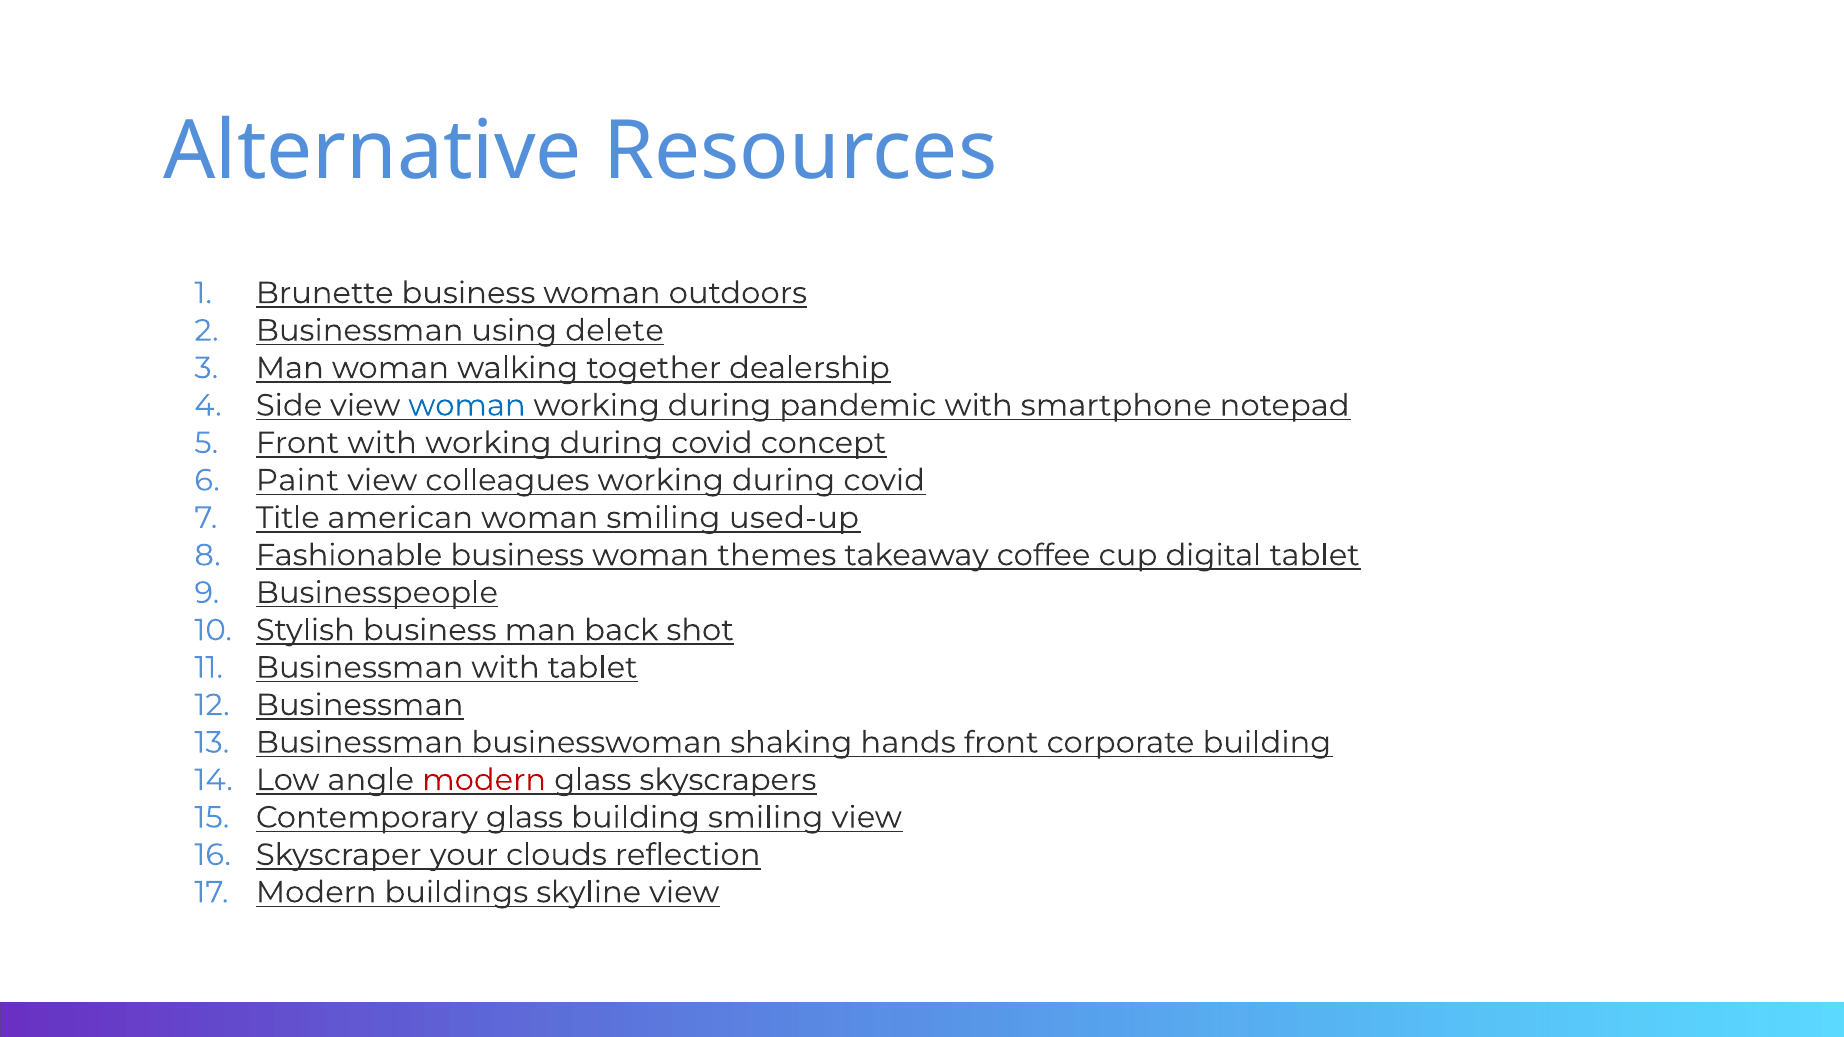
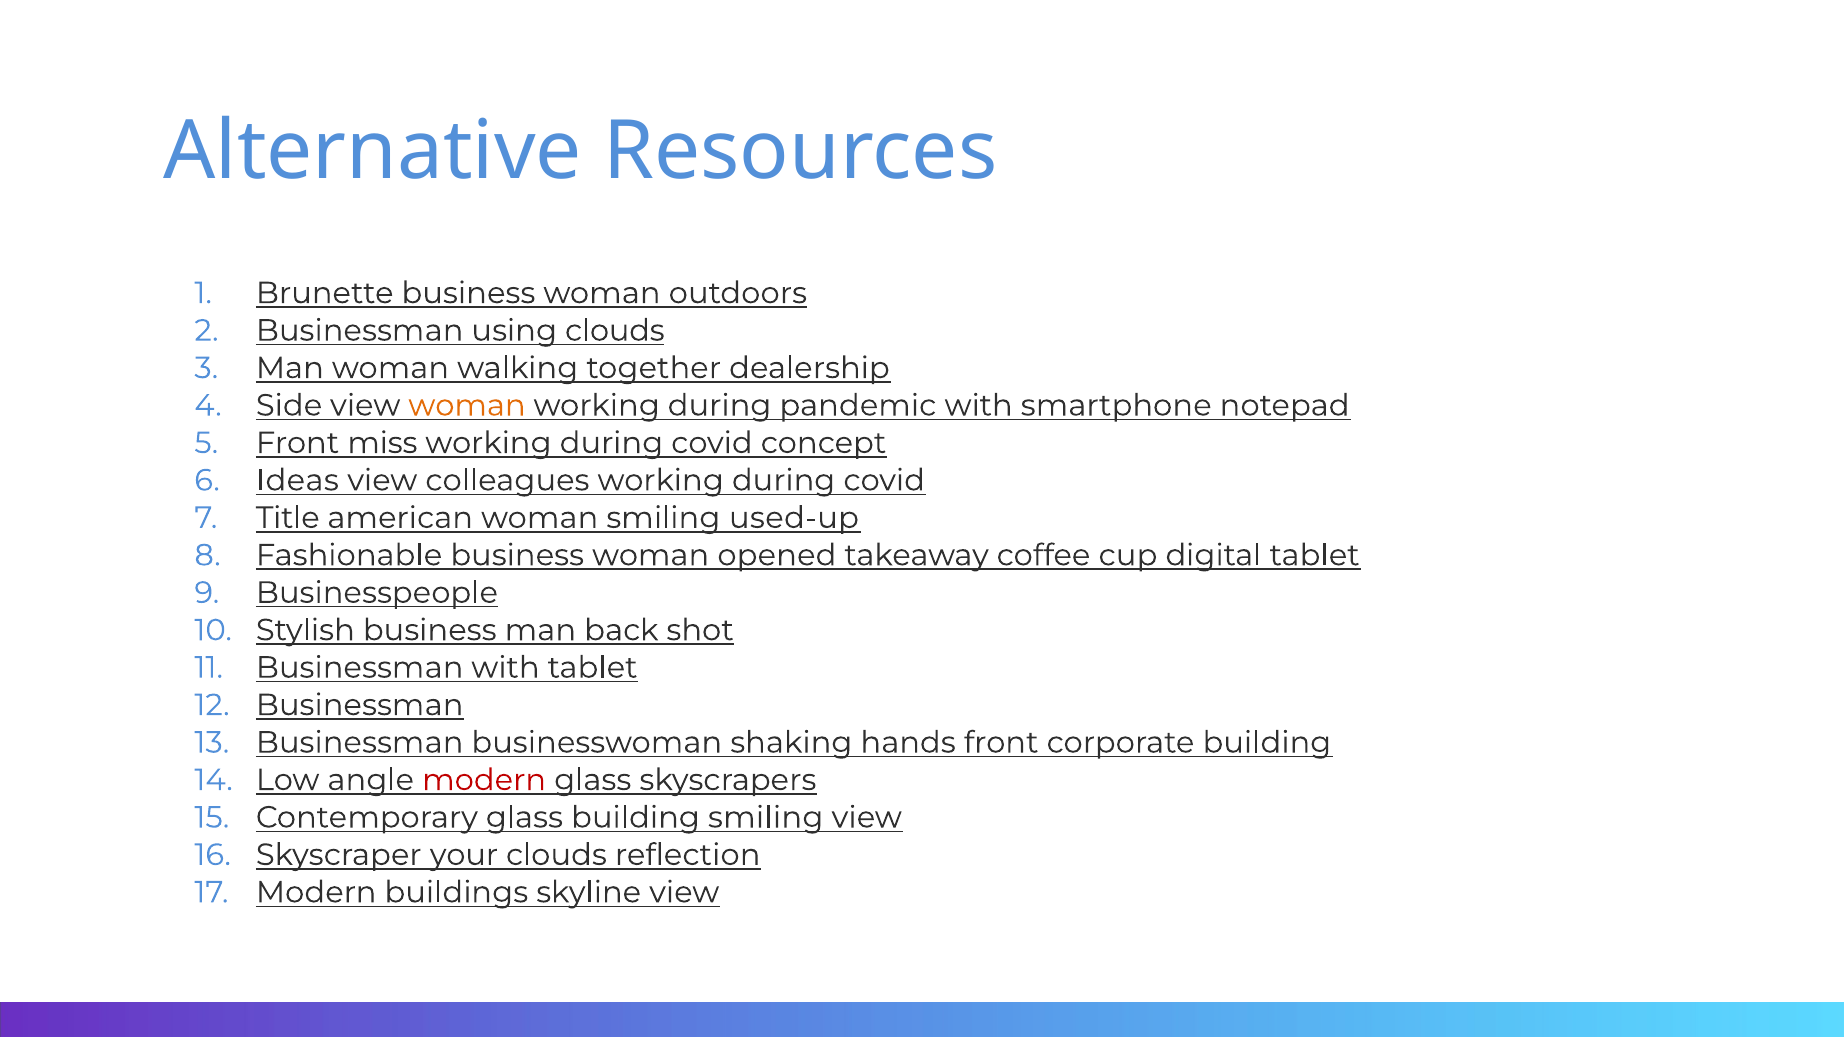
using delete: delete -> clouds (615, 331)
woman colour: blue -> orange (467, 406)
Front with: with -> miss (382, 443)
Paint: Paint -> Ideas (297, 480)
themes: themes -> opened (777, 555)
